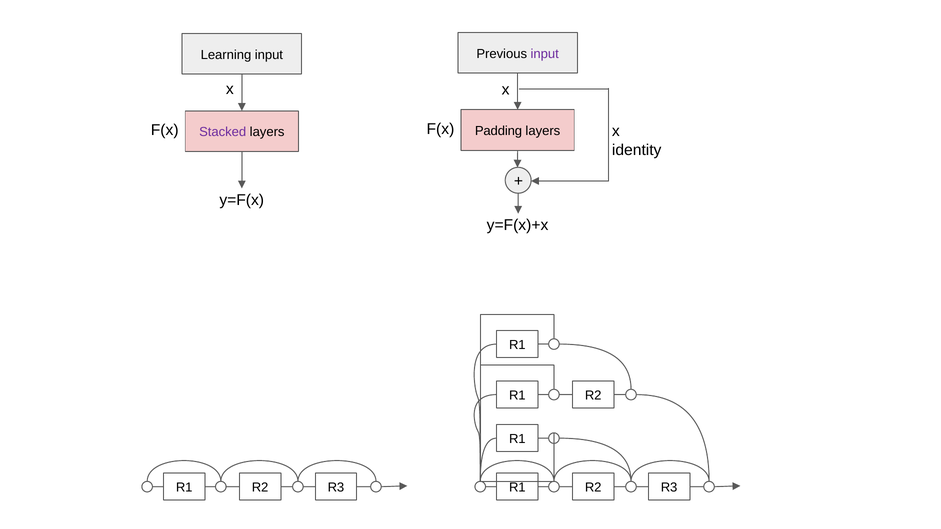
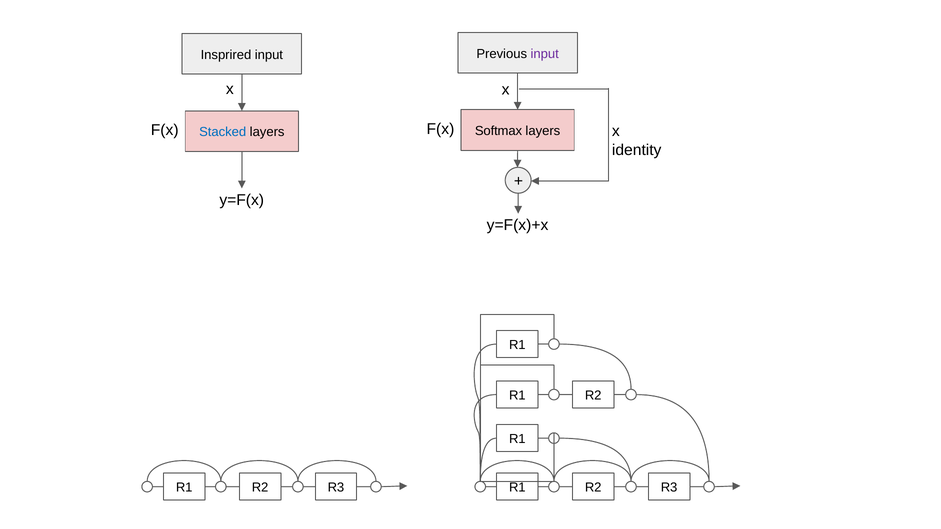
Learning: Learning -> Insprired (226, 55)
Padding: Padding -> Softmax (498, 131)
Stacked colour: purple -> blue (223, 132)
